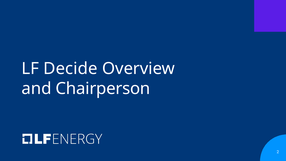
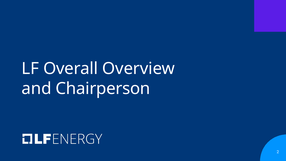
Decide: Decide -> Overall (71, 69)
